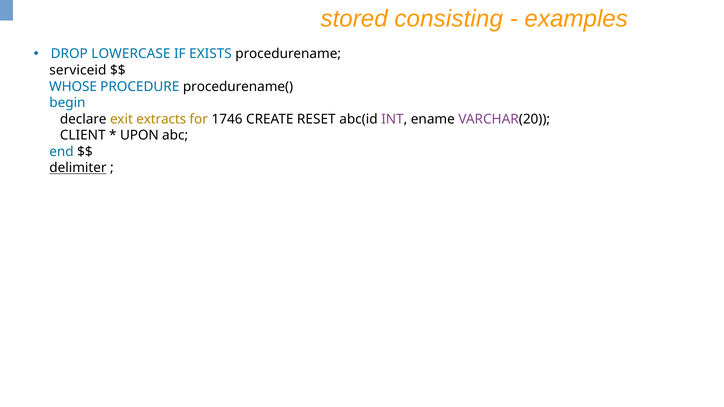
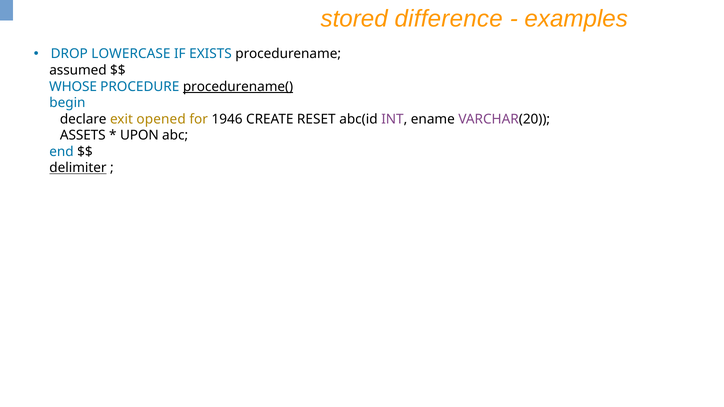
consisting: consisting -> difference (449, 19)
serviceid: serviceid -> assumed (78, 70)
procedurename( underline: none -> present (238, 87)
extracts: extracts -> opened (161, 119)
1746: 1746 -> 1946 (227, 119)
CLIENT: CLIENT -> ASSETS (83, 135)
